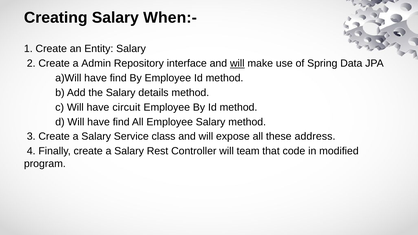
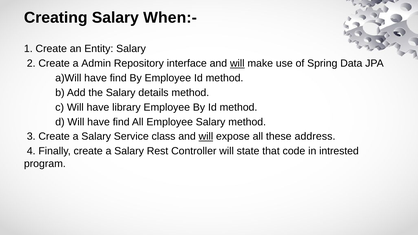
circuit: circuit -> library (126, 107)
will underline: none -> present (206, 137)
team: team -> state (248, 151)
modified: modified -> intrested (339, 151)
